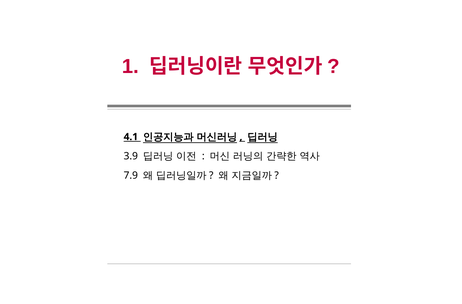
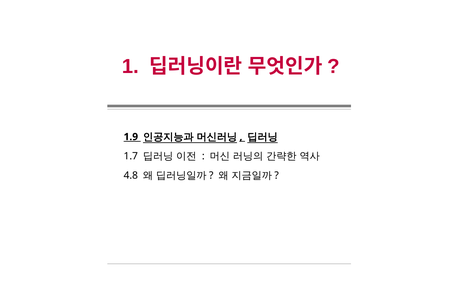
4.1: 4.1 -> 1.9 (131, 137)
3.9: 3.9 -> 1.7 (131, 156)
7.9: 7.9 -> 4.8 (131, 175)
